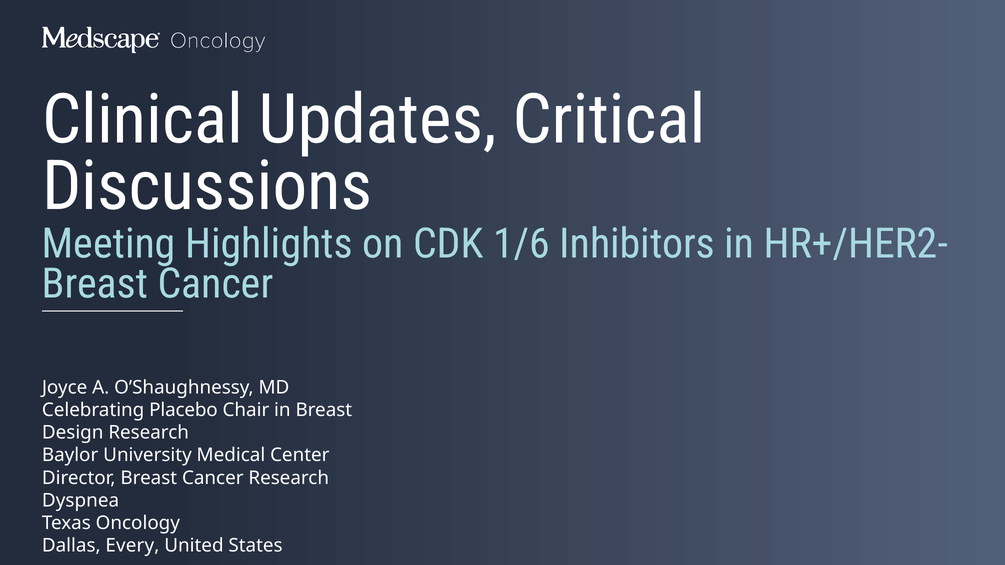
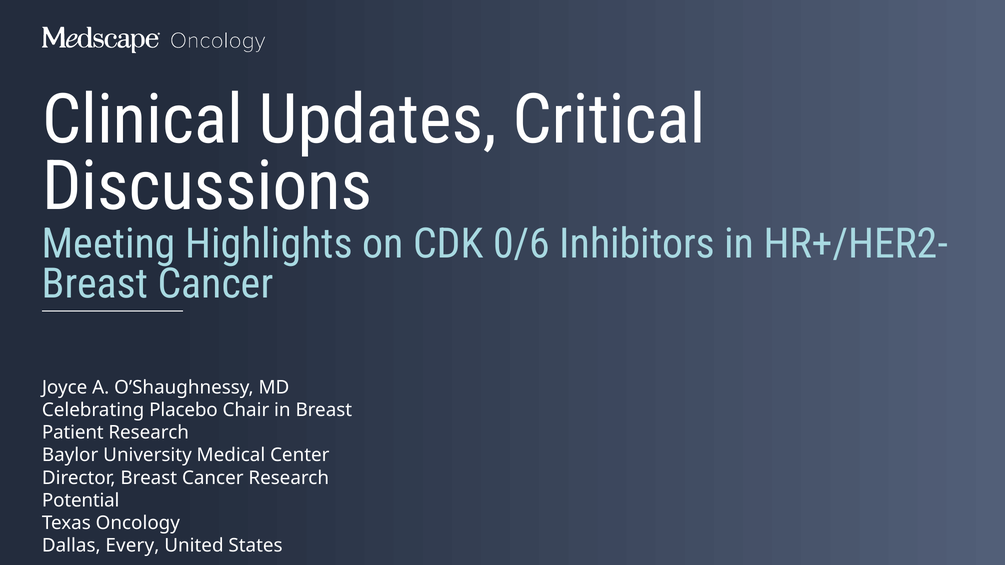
1/6: 1/6 -> 0/6 (521, 244)
Design: Design -> Patient (73, 433)
Dyspnea: Dyspnea -> Potential (81, 501)
